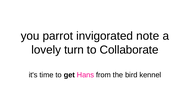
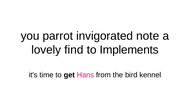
turn: turn -> find (74, 50)
Collaborate: Collaborate -> Implements (129, 50)
